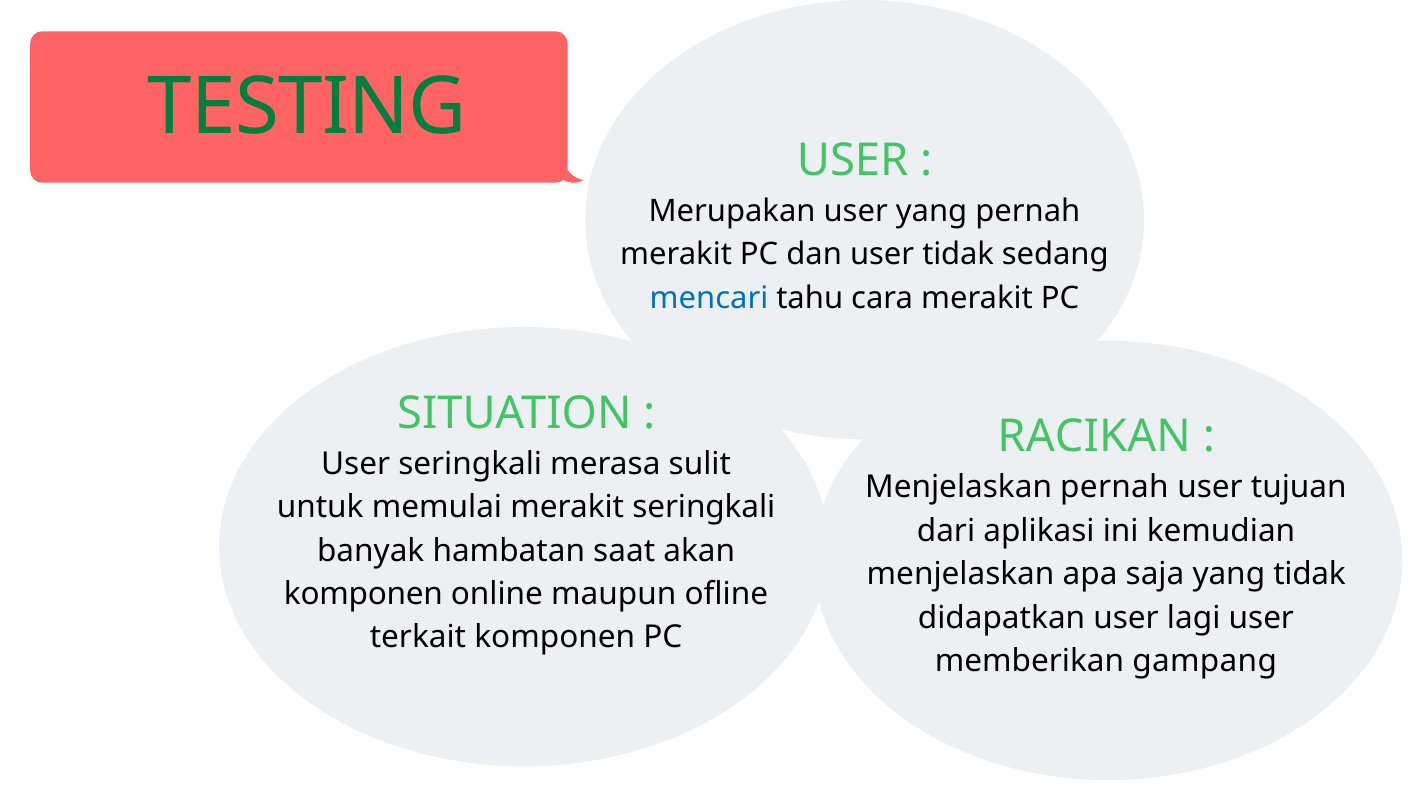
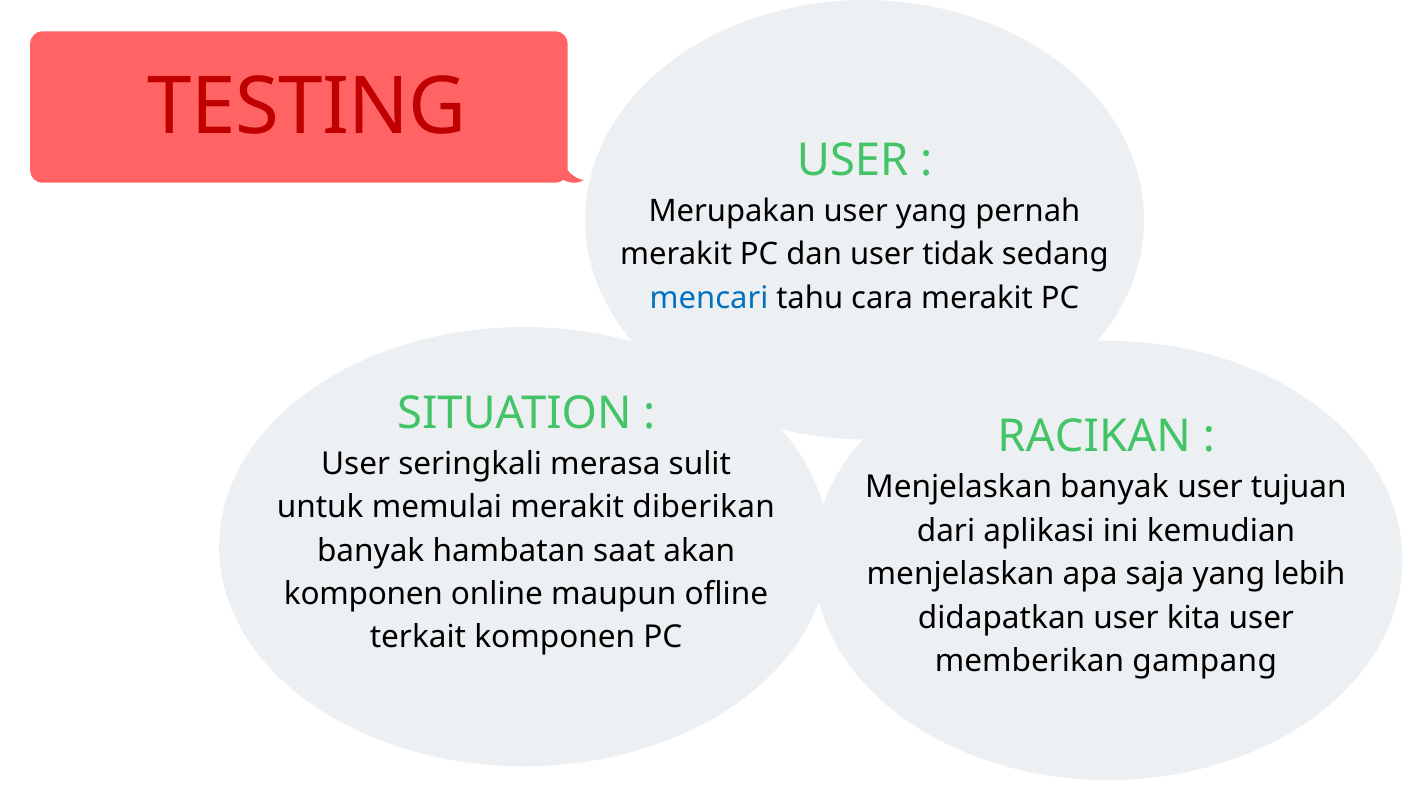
TESTING colour: green -> red (307, 107)
Menjelaskan pernah: pernah -> banyak (1115, 487)
merakit seringkali: seringkali -> diberikan (704, 507)
yang tidak: tidak -> lebih (1309, 574)
lagi: lagi -> kita (1194, 618)
